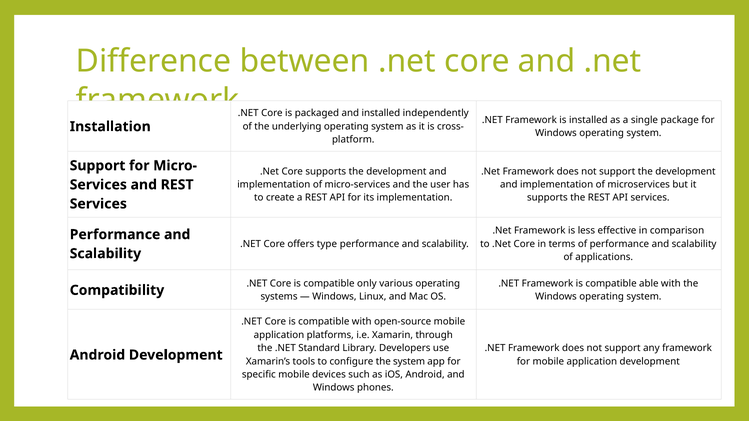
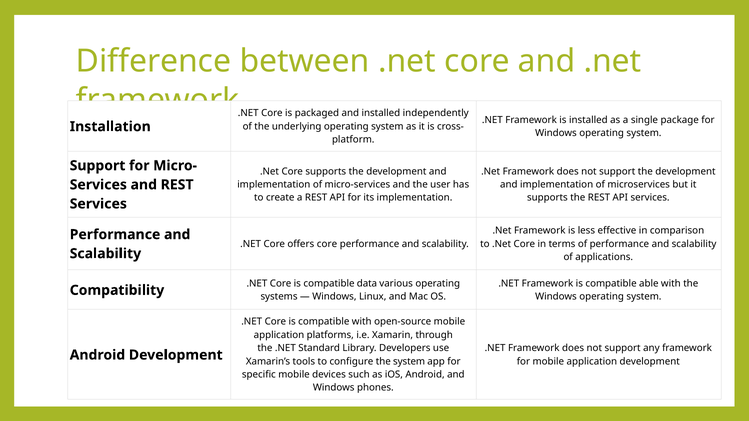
offers type: type -> core (327, 244)
only: only -> data (367, 284)
